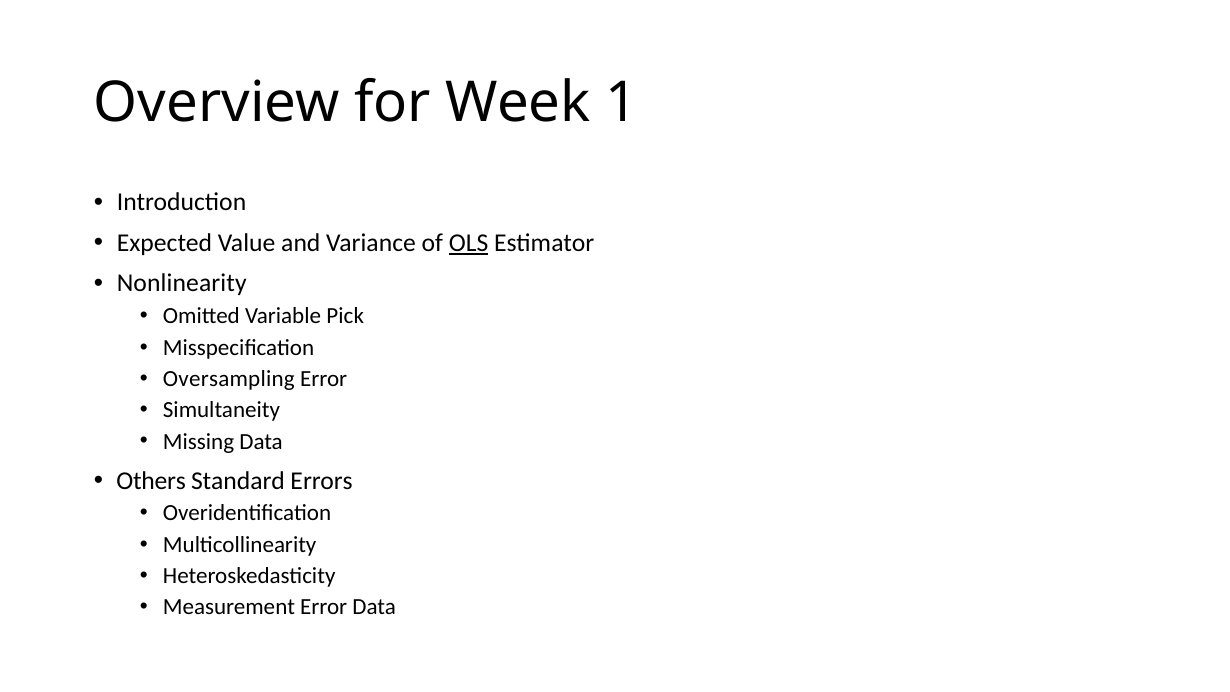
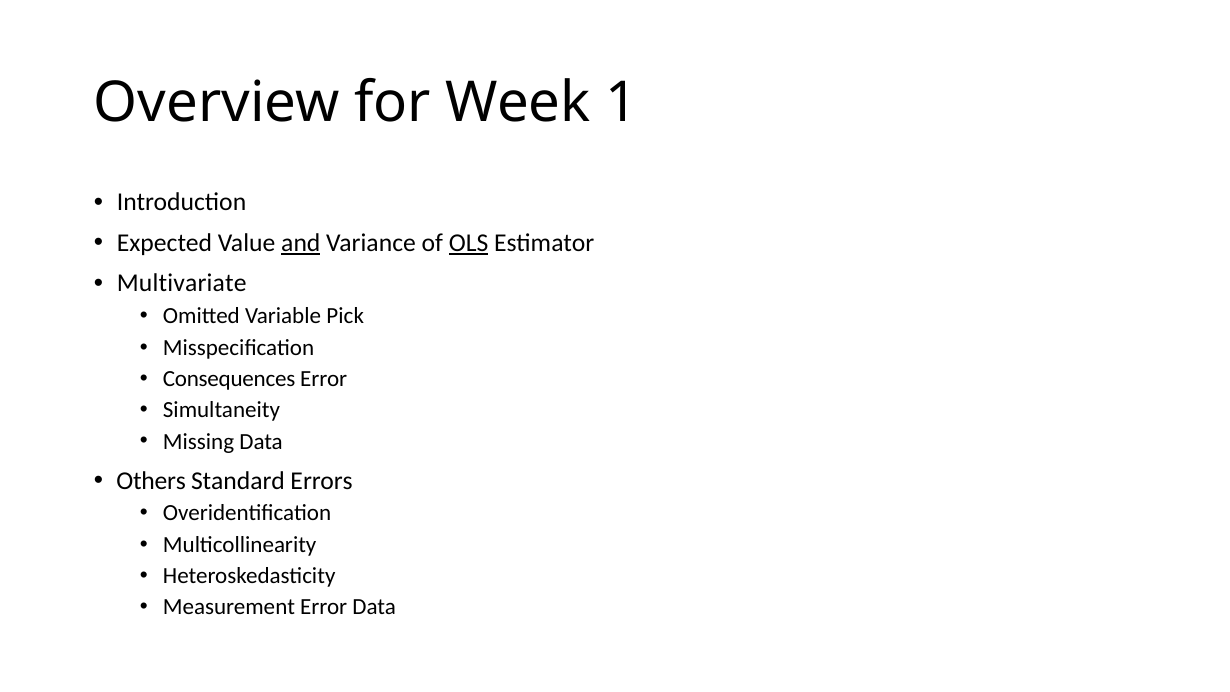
and underline: none -> present (301, 243)
Nonlinearity: Nonlinearity -> Multivariate (182, 283)
Oversampling: Oversampling -> Consequences (229, 379)
